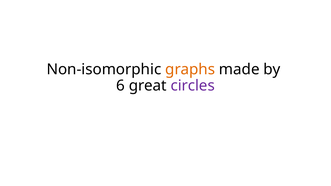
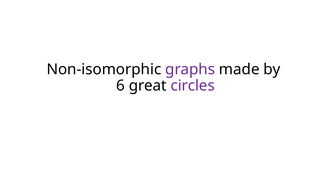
graphs colour: orange -> purple (190, 69)
